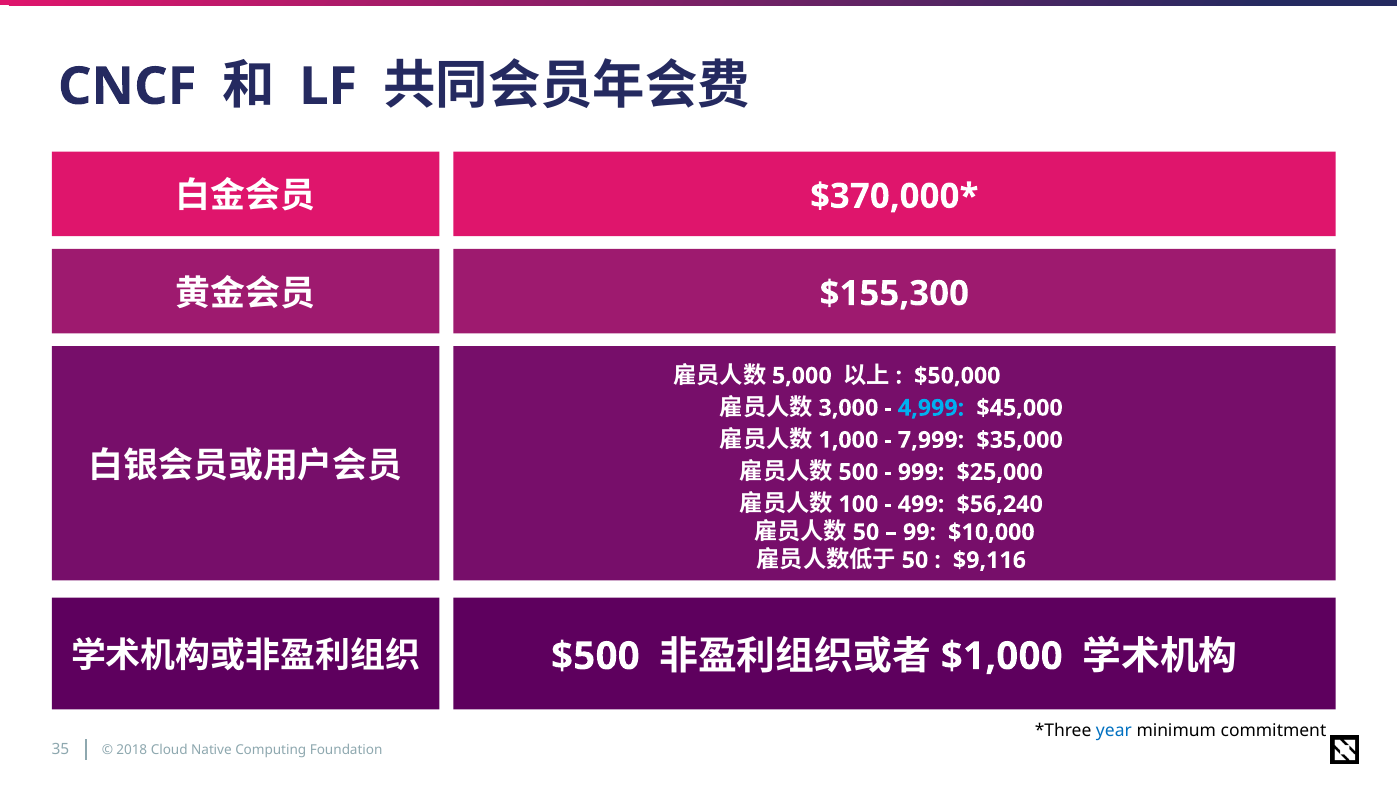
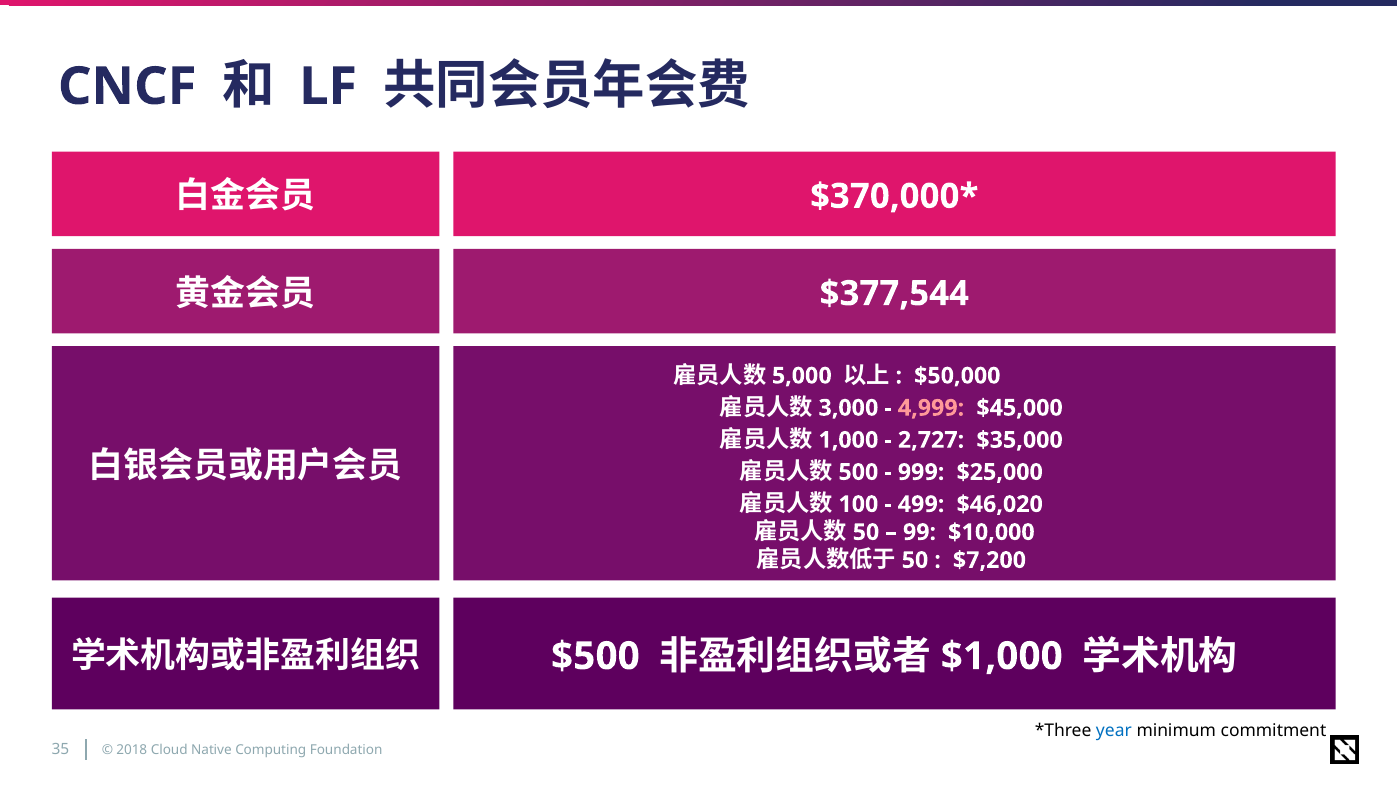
$155,300: $155,300 -> $377,544 (894, 294)
4,999 colour: light blue -> pink (931, 408)
7,999: 7,999 -> 2,727 (931, 440)
$56,240: $56,240 -> $46,020 (1000, 504)
$9,116: $9,116 -> $7,200 (989, 560)
